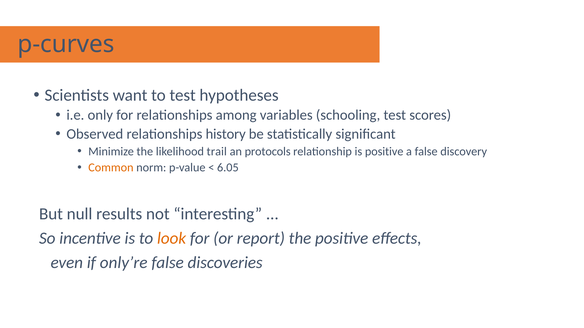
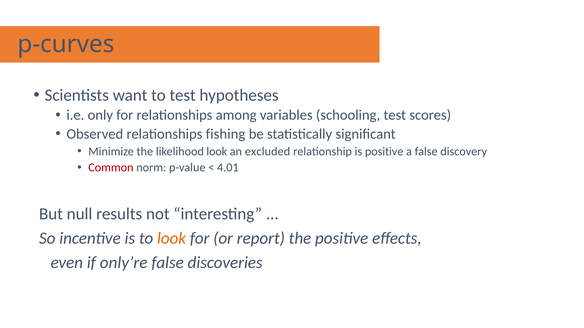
history: history -> fishing (226, 134)
likelihood trail: trail -> look (217, 152)
protocols: protocols -> excluded (268, 152)
Common colour: orange -> red (111, 168)
6.05: 6.05 -> 4.01 (228, 168)
